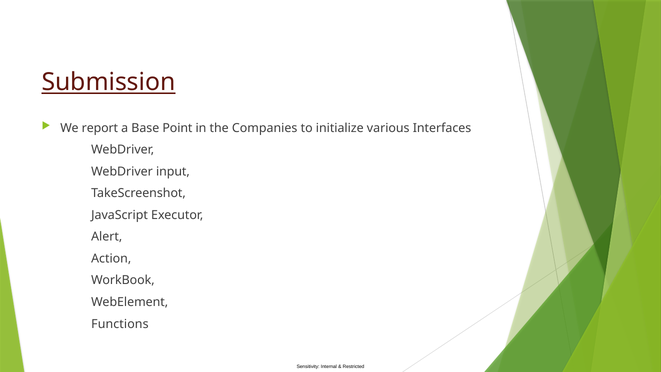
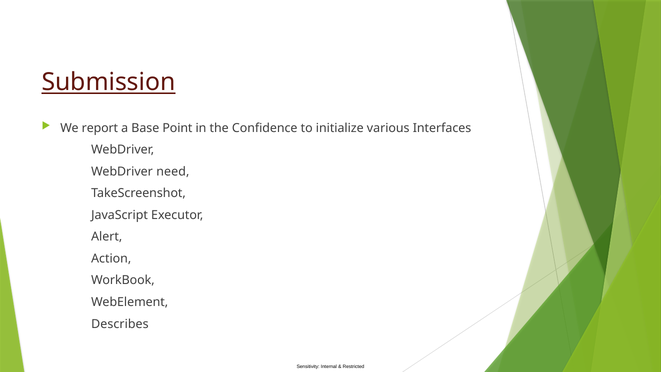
Companies: Companies -> Confidence (265, 128)
input: input -> need (173, 171)
Functions: Functions -> Describes (120, 324)
